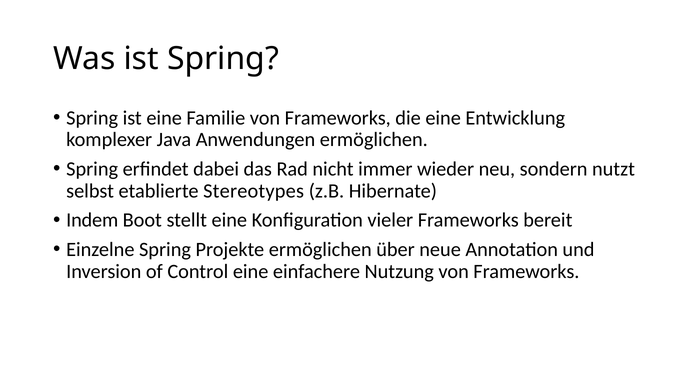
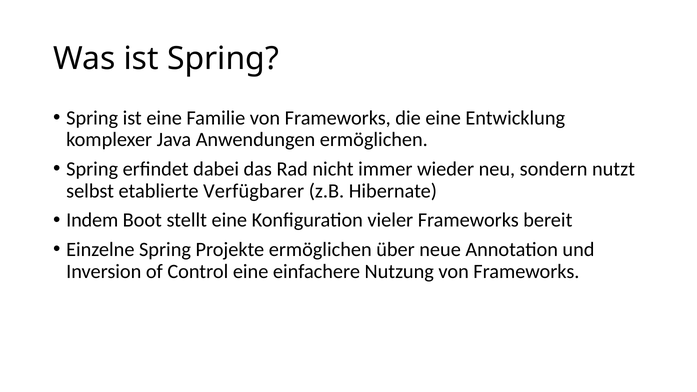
Stereotypes: Stereotypes -> Verfügbarer (254, 191)
